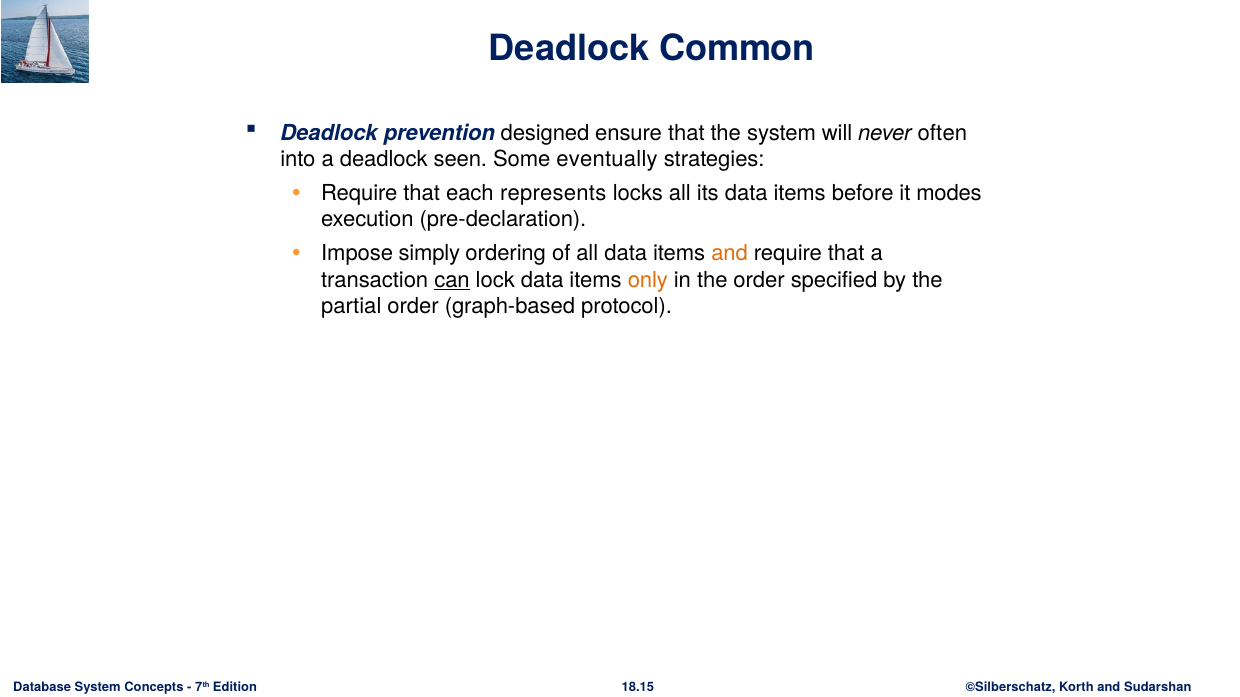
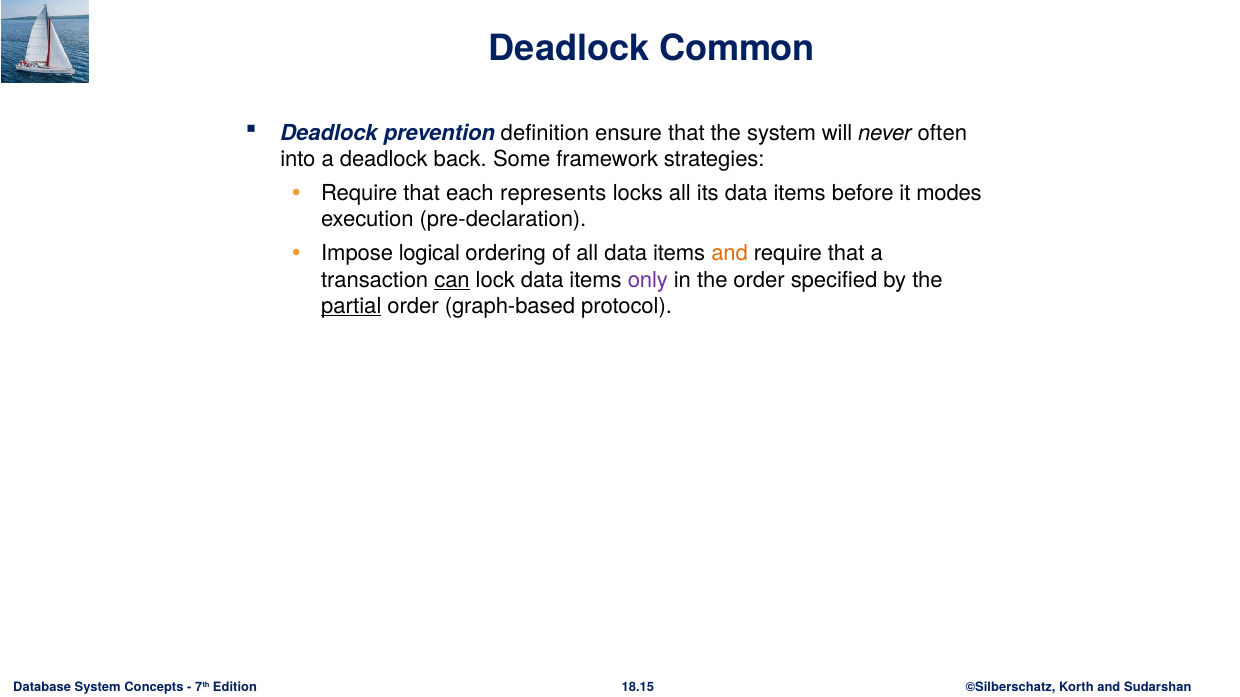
designed: designed -> definition (545, 133)
seen: seen -> back (460, 159)
eventually: eventually -> framework (607, 159)
simply: simply -> logical (429, 254)
only colour: orange -> purple (648, 280)
partial underline: none -> present (351, 307)
